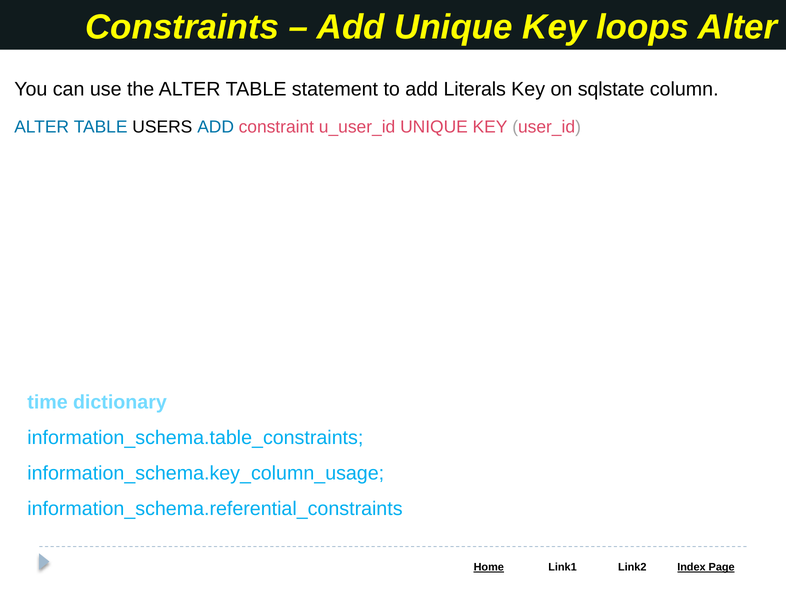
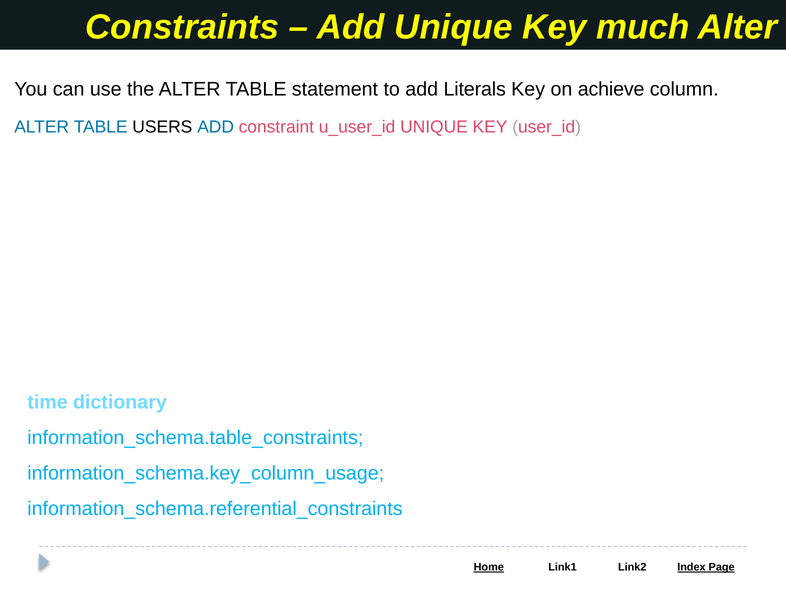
loops: loops -> much (643, 27)
sqlstate: sqlstate -> achieve (611, 89)
